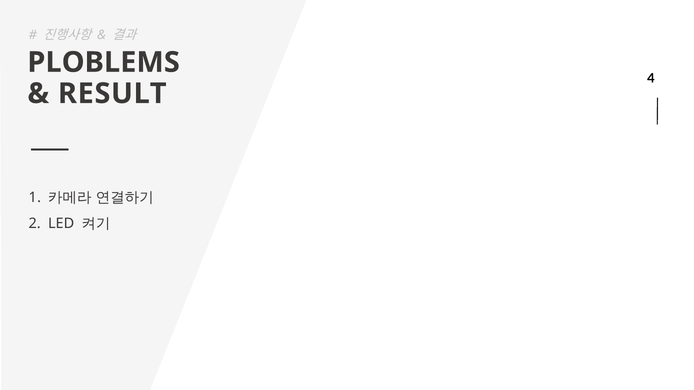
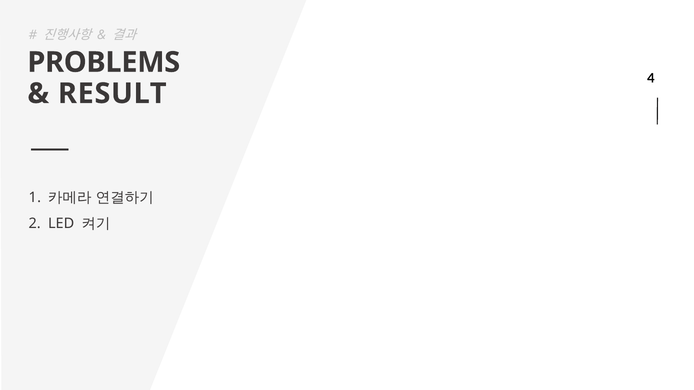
PLOBLEMS: PLOBLEMS -> PROBLEMS (104, 62)
